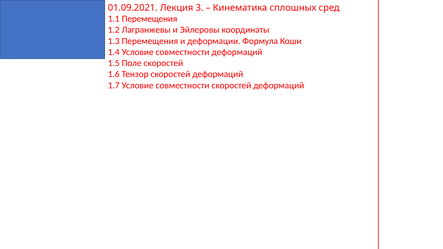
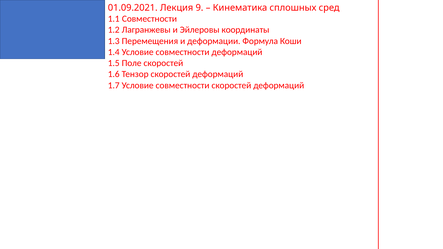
3: 3 -> 9 (200, 8)
1.1 Перемещения: Перемещения -> Совместности (149, 19)
